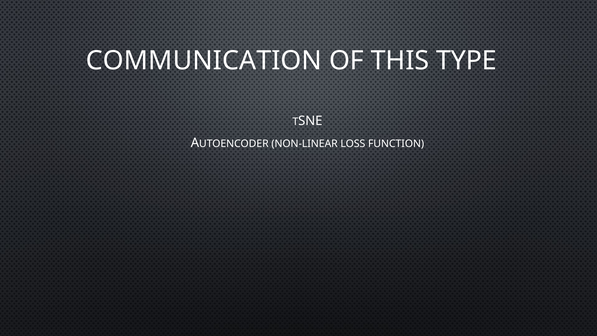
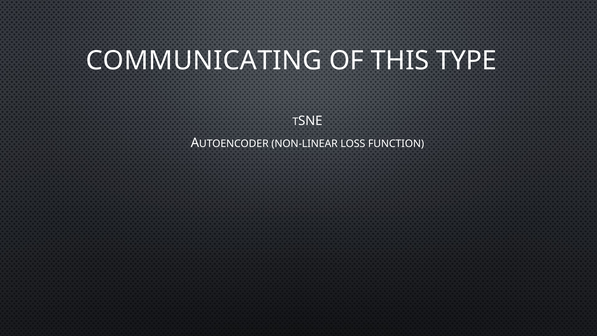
COMMUNICATION: COMMUNICATION -> COMMUNICATING (204, 61)
